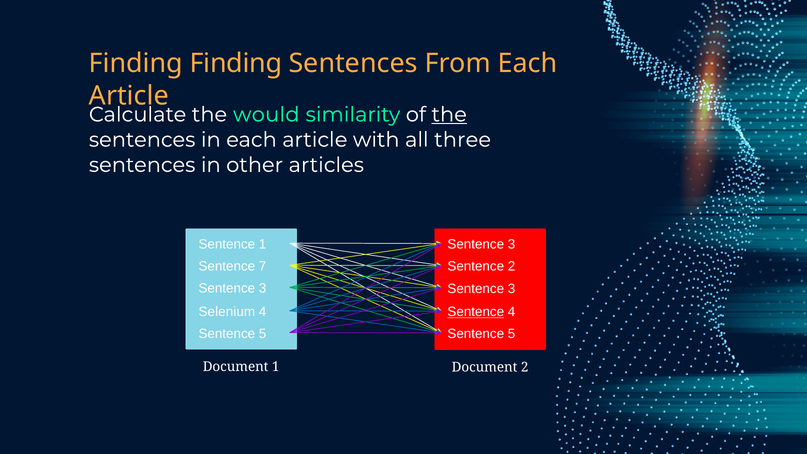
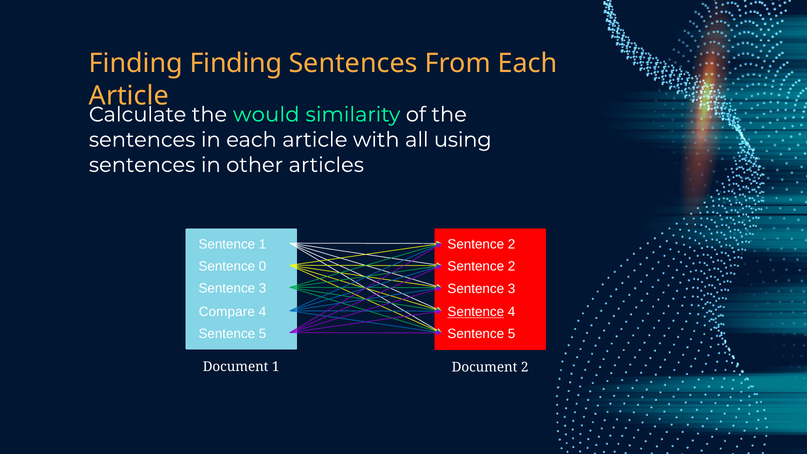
the underline: present -> none (449, 115)
three: three -> using (463, 140)
3: 3 -> 2 (512, 244)
7: 7 -> 0 (263, 266)
Selenium: Selenium -> Compare (227, 312)
